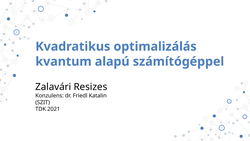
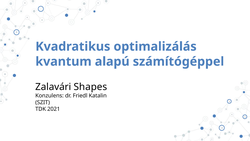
Resizes: Resizes -> Shapes (90, 87)
